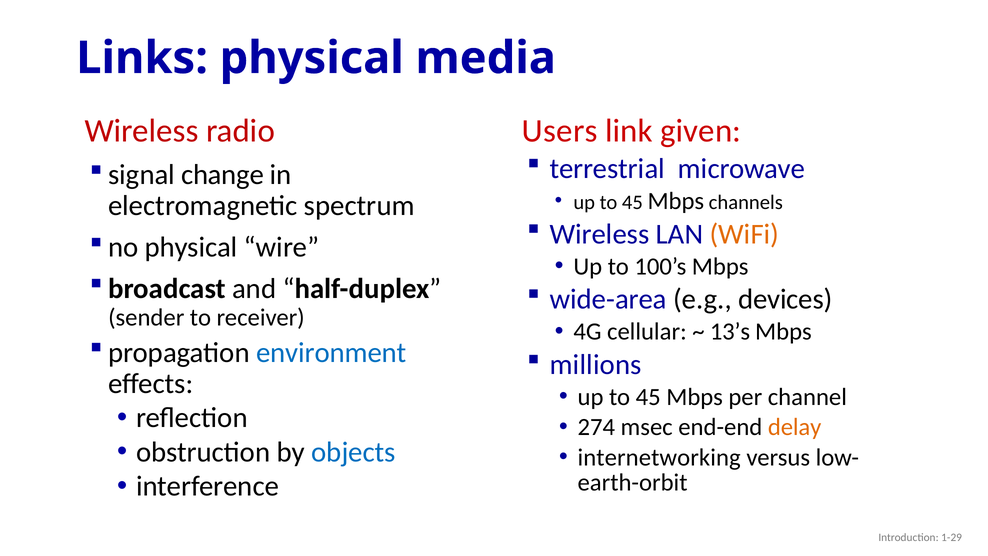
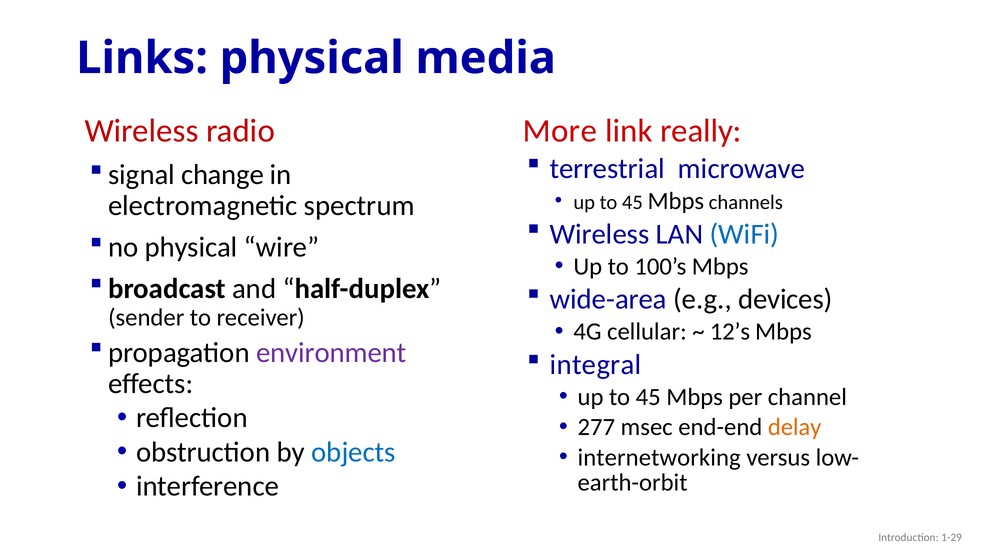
Users: Users -> More (560, 131)
given: given -> really (701, 131)
WiFi colour: orange -> blue (744, 234)
13’s: 13’s -> 12’s (730, 332)
environment colour: blue -> purple (331, 352)
millions: millions -> integral (596, 365)
274: 274 -> 277 (596, 427)
